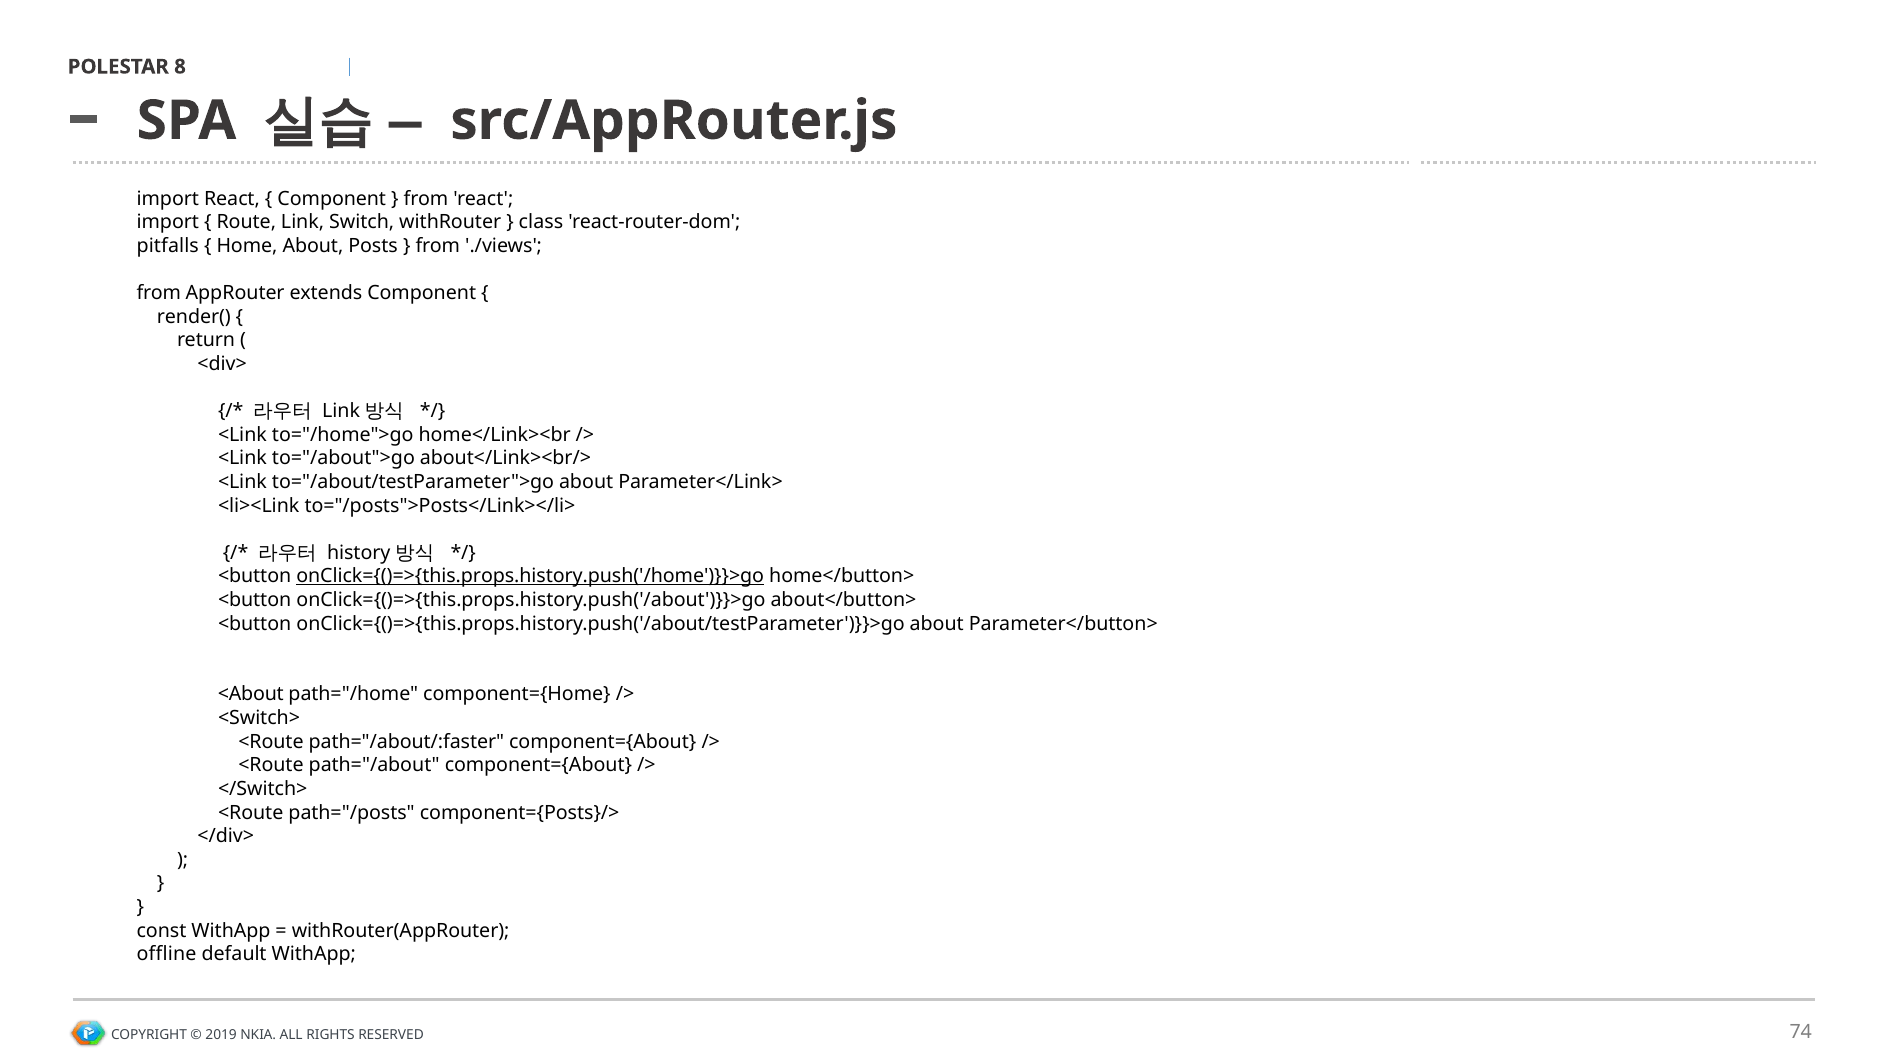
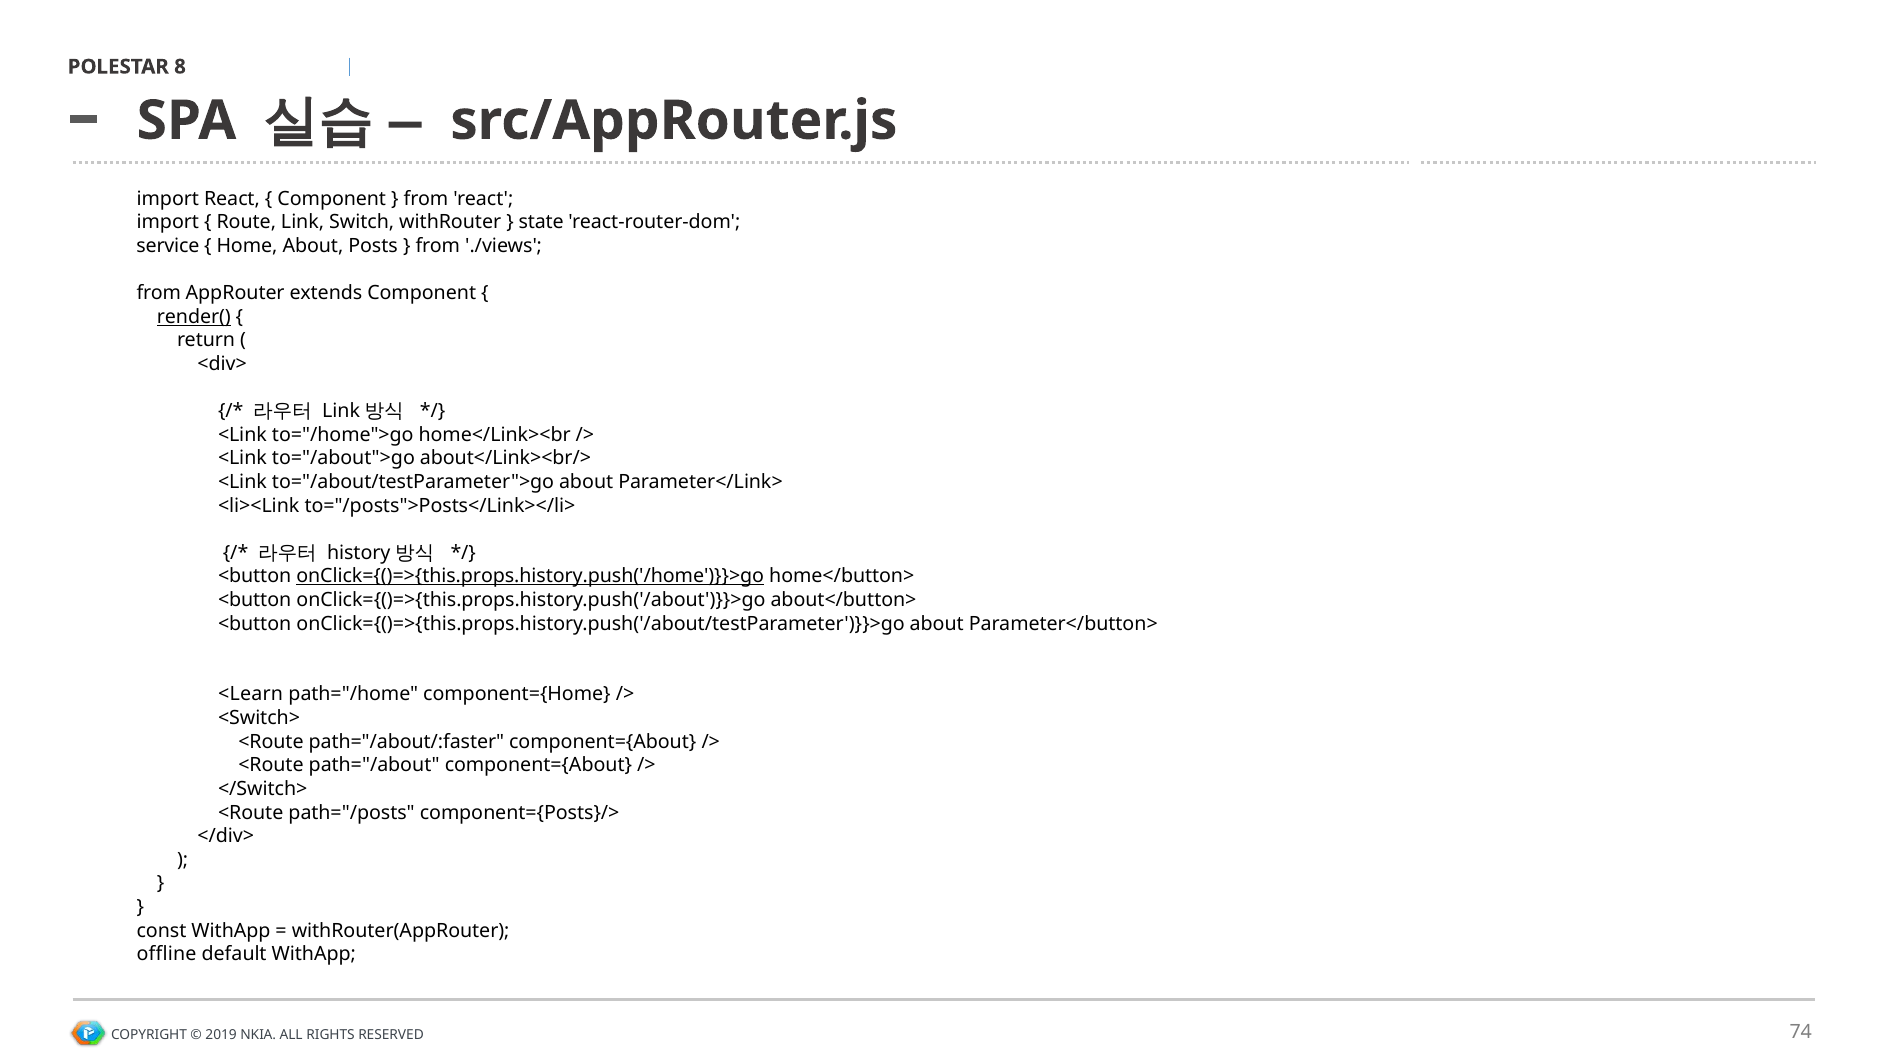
class: class -> state (541, 222)
pitfalls: pitfalls -> service (168, 246)
render( underline: none -> present (194, 317)
<About: <About -> <Learn (251, 694)
